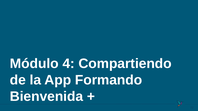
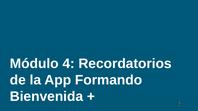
Compartiendo: Compartiendo -> Recordatorios (125, 64)
